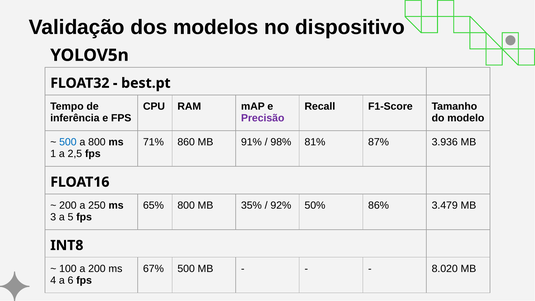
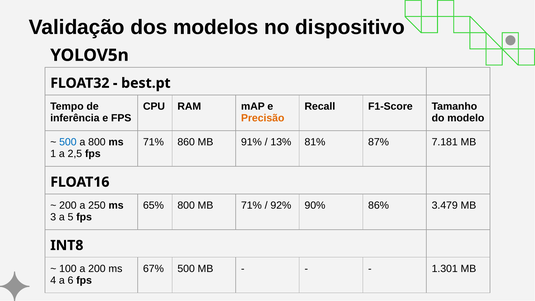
Precisão colour: purple -> orange (263, 118)
98%: 98% -> 13% (281, 142)
3.936: 3.936 -> 7.181 (445, 142)
MB 35%: 35% -> 71% (251, 205)
50%: 50% -> 90% (315, 205)
8.020: 8.020 -> 1.301 (445, 269)
